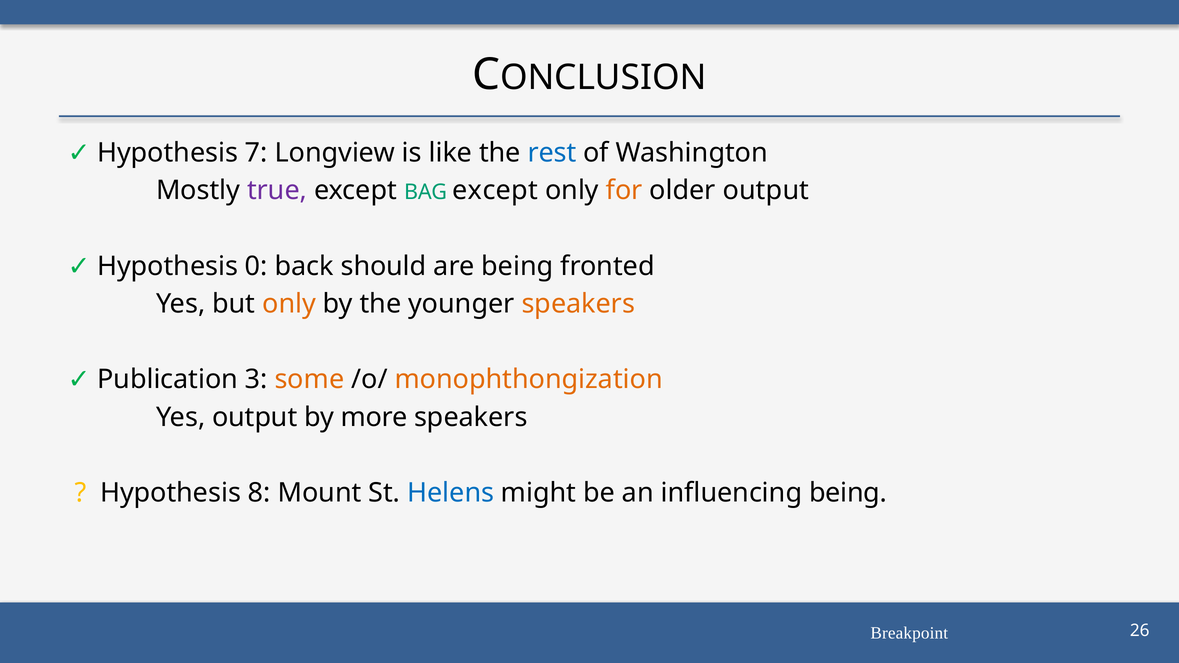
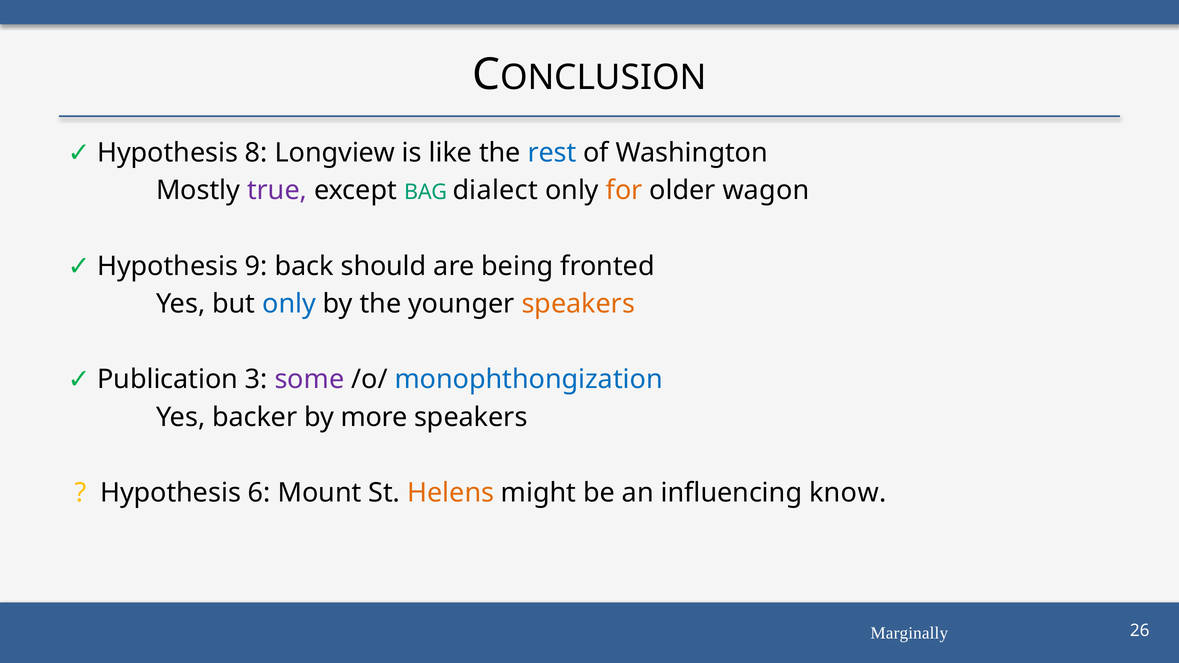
7: 7 -> 8 (256, 153)
BAG except: except -> dialect (495, 190)
older output: output -> wagon (766, 190)
0: 0 -> 9 (256, 266)
only colour: orange -> blue (289, 304)
some colour: orange -> purple (309, 380)
monophthongization colour: orange -> blue (529, 380)
Yes output: output -> backer (255, 417)
8: 8 -> 6 (259, 493)
Helens colour: blue -> orange (451, 493)
influencing being: being -> know (848, 493)
Breakpoint: Breakpoint -> Marginally (909, 633)
